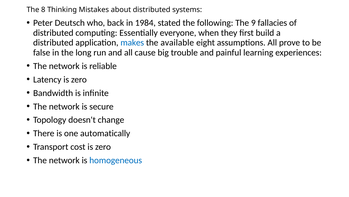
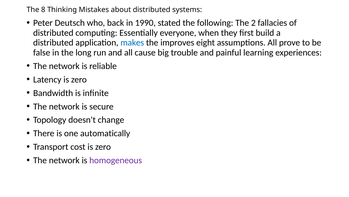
1984: 1984 -> 1990 (145, 23)
9: 9 -> 2 (253, 23)
available: available -> improves (177, 43)
homogeneous colour: blue -> purple (116, 160)
